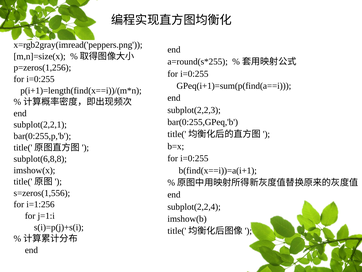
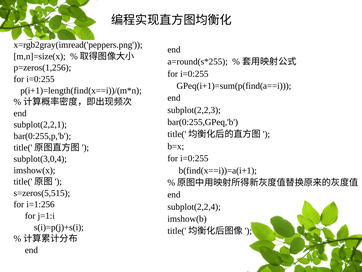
subplot(6,8,8: subplot(6,8,8 -> subplot(3,0,4 (40, 159)
s=zeros(1,556: s=zeros(1,556 -> s=zeros(5,515 (42, 193)
